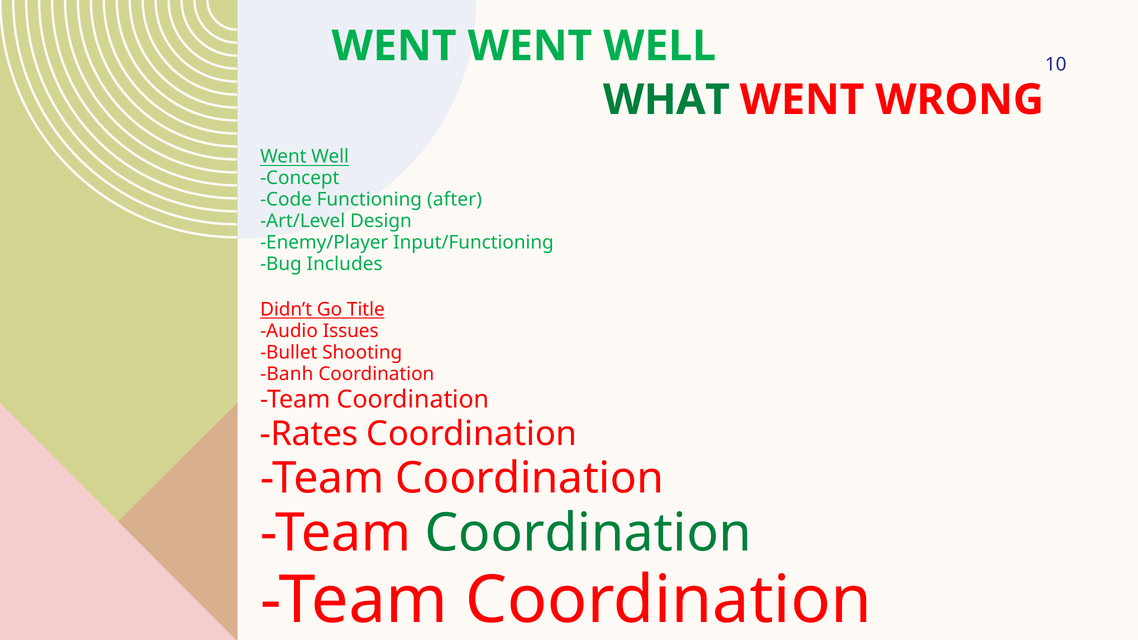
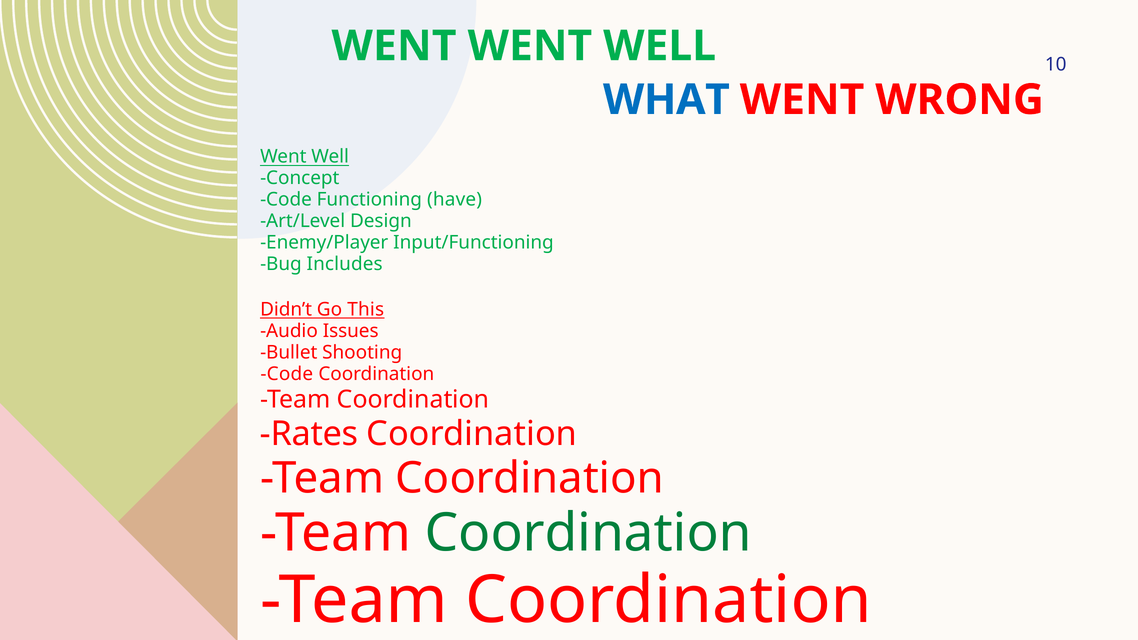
WHAT colour: green -> blue (666, 100)
after: after -> have (455, 200)
Title: Title -> This (366, 310)
Banh: Banh -> Code (287, 374)
